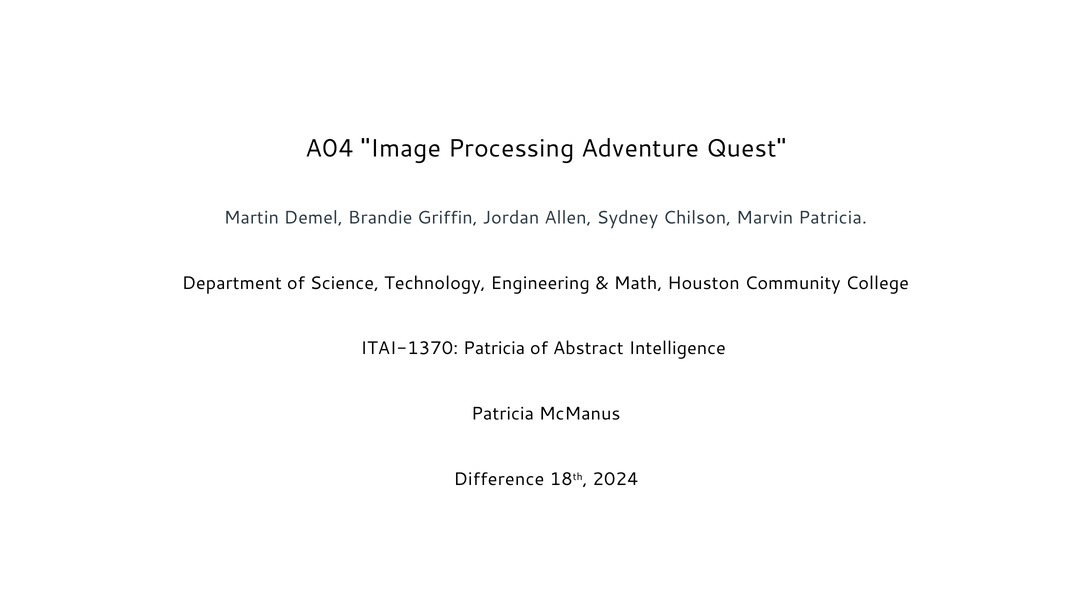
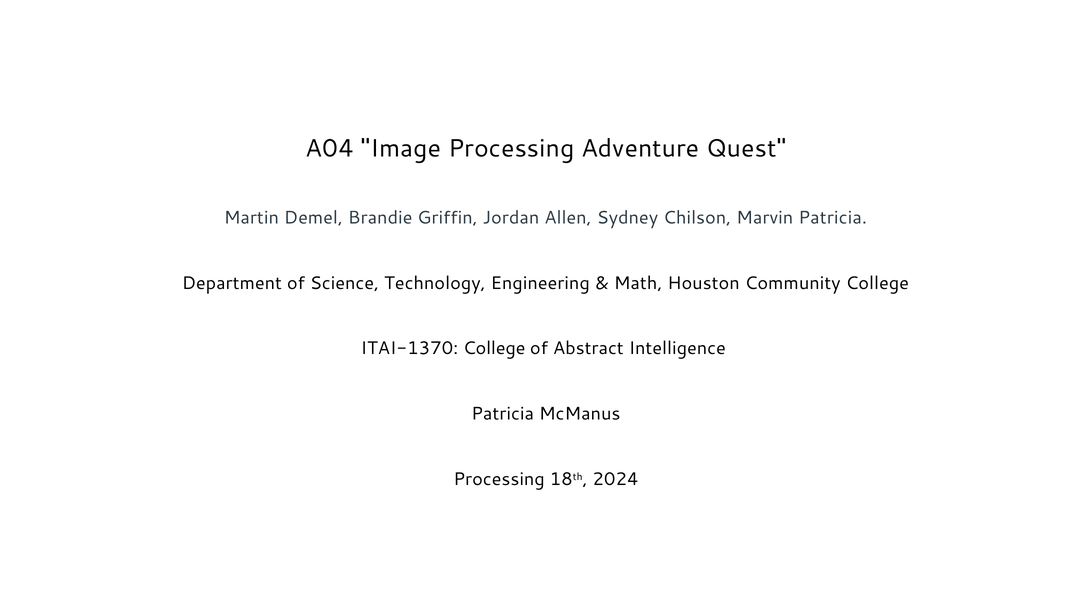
ITAI-1370 Patricia: Patricia -> College (494, 349)
Difference: Difference -> Processing (499, 480)
